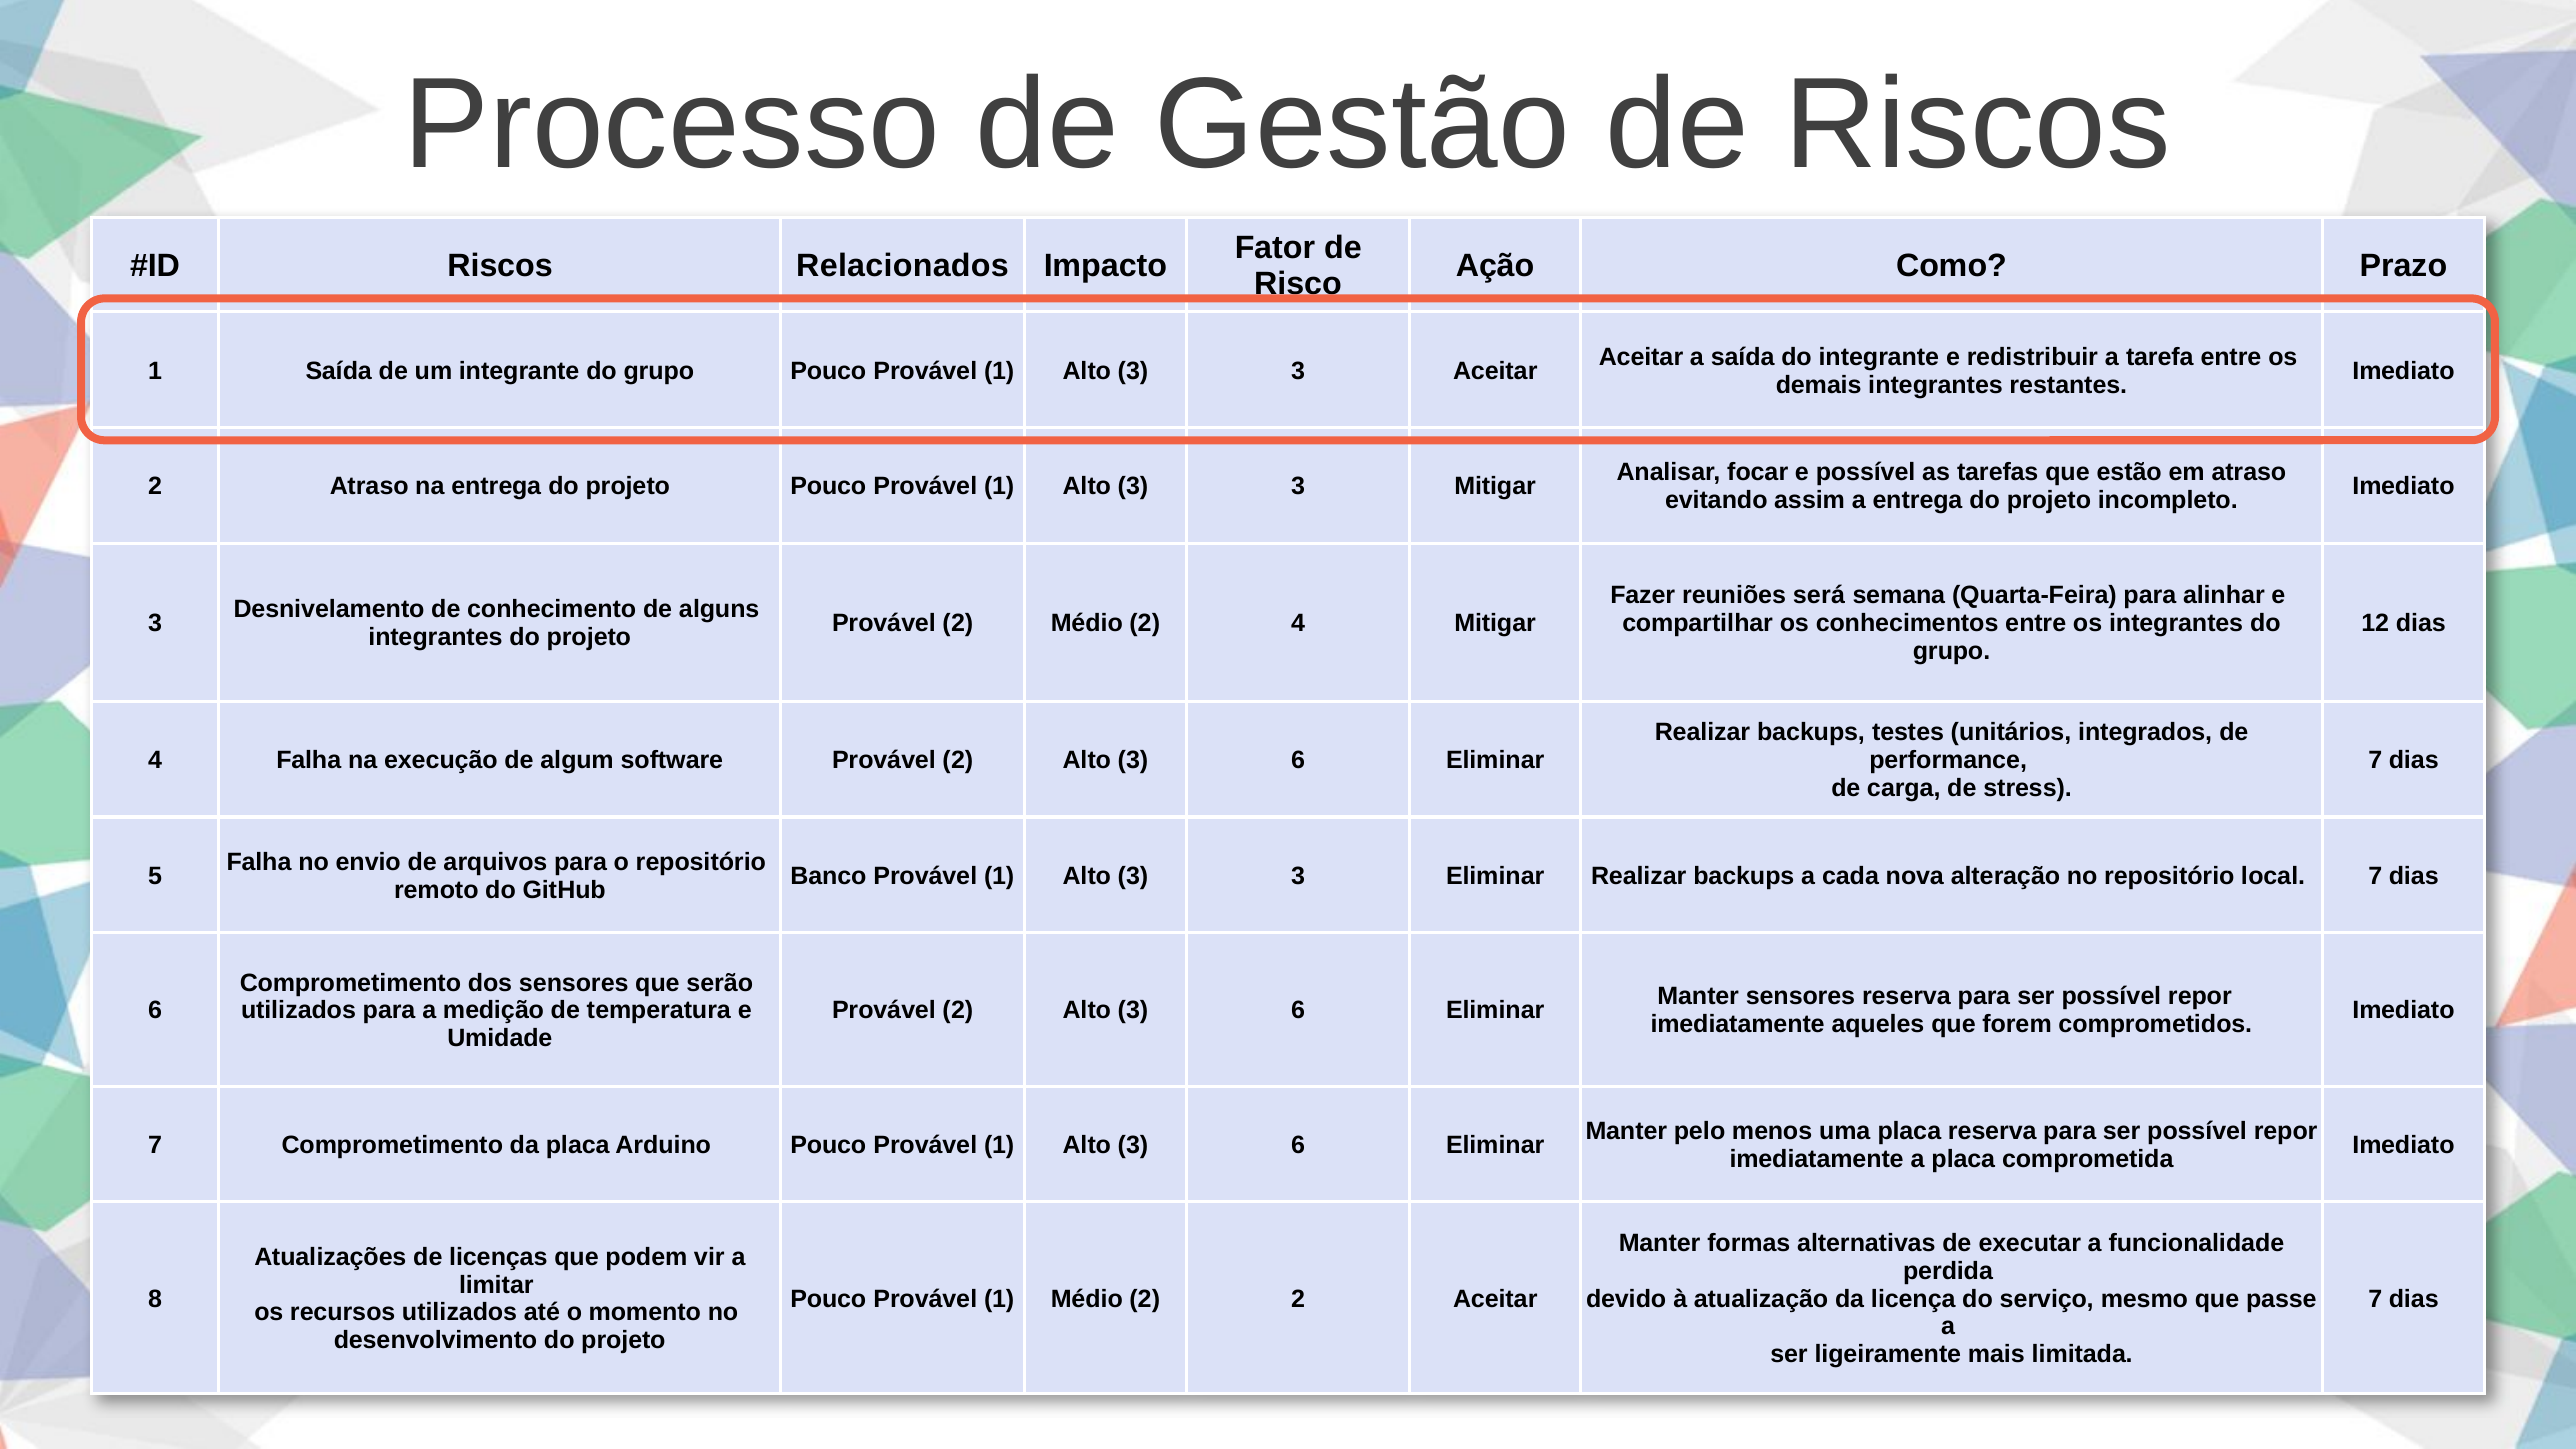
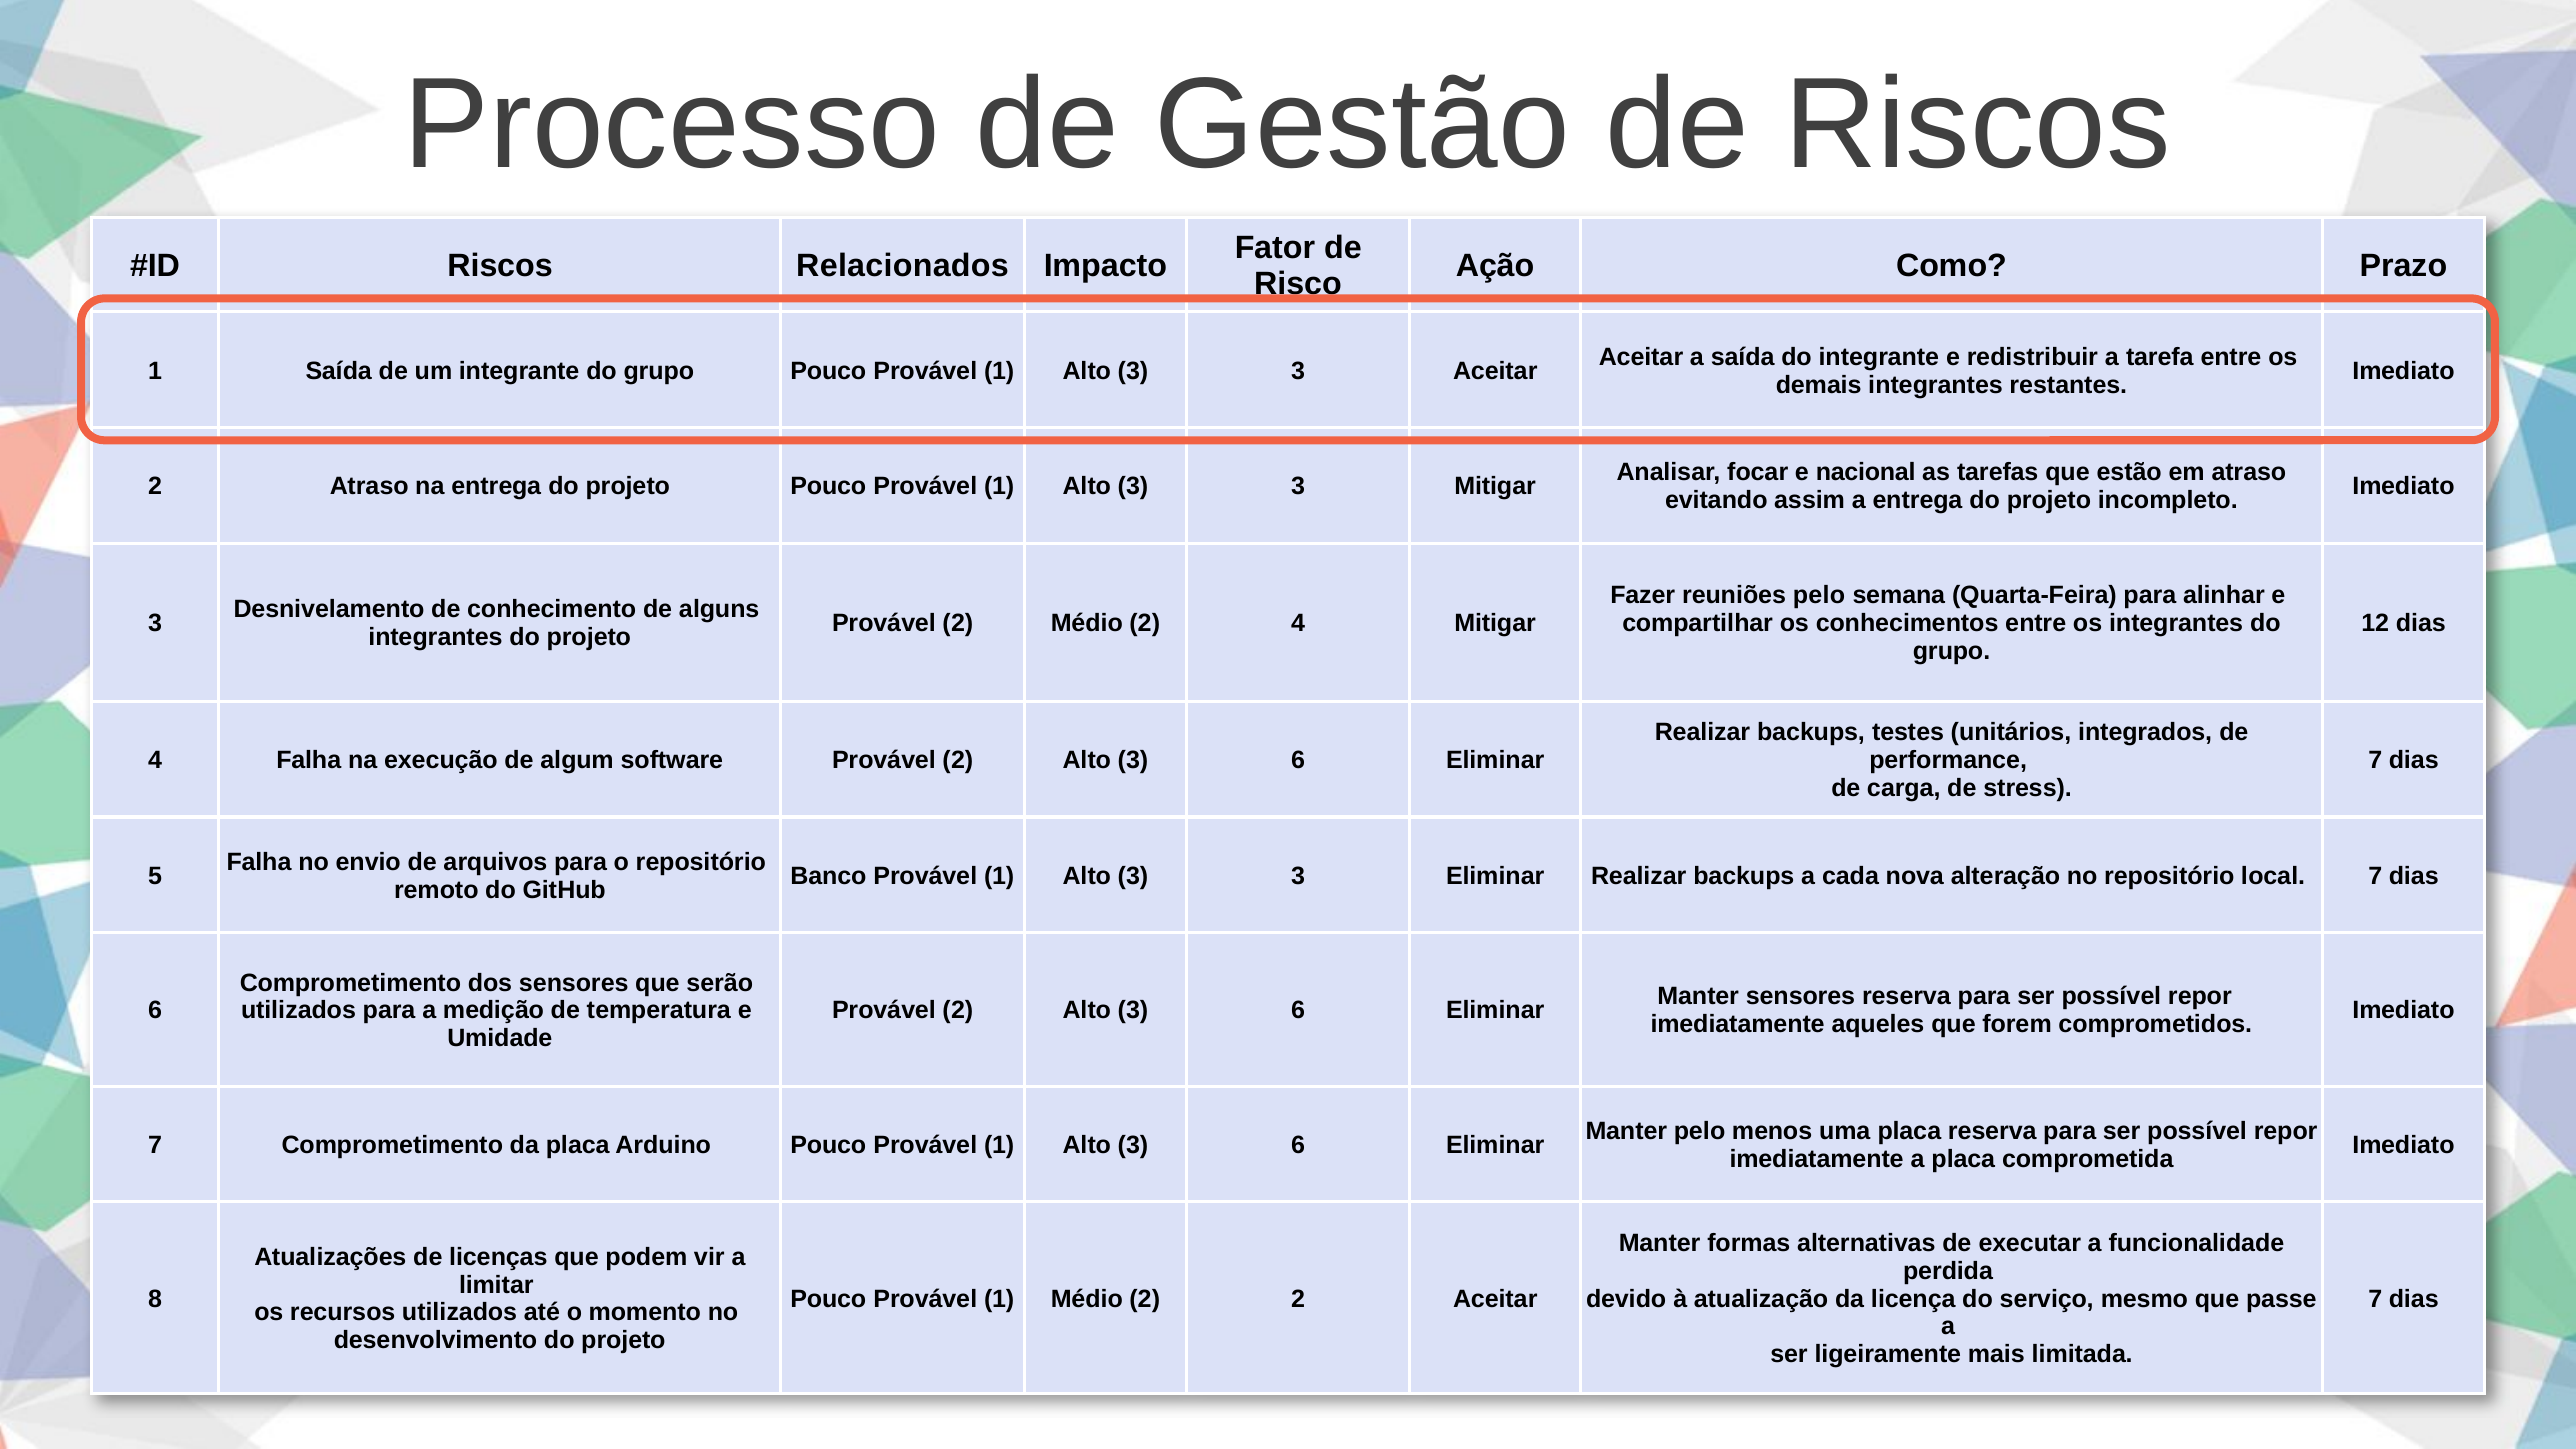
e possível: possível -> nacional (1866, 473)
reuniões será: será -> pelo (1819, 596)
